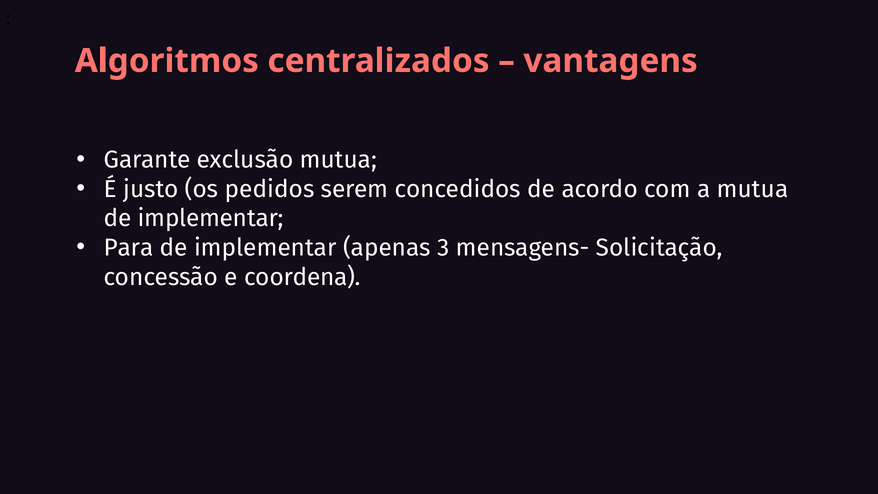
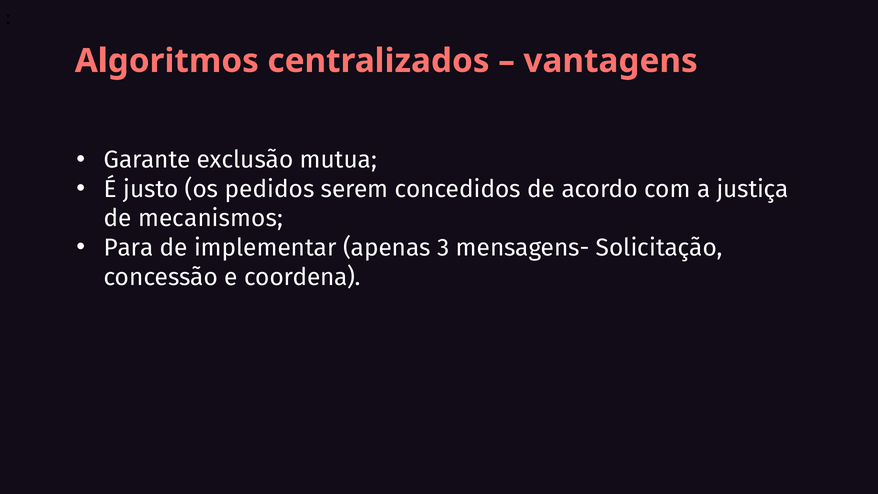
a mutua: mutua -> justiça (753, 189)
implementar: implementar -> mecanismos (211, 218)
